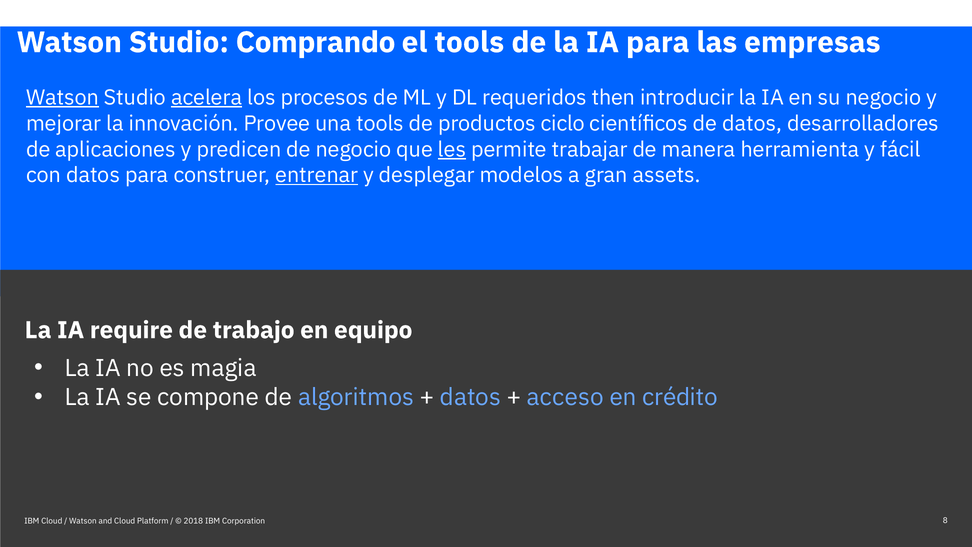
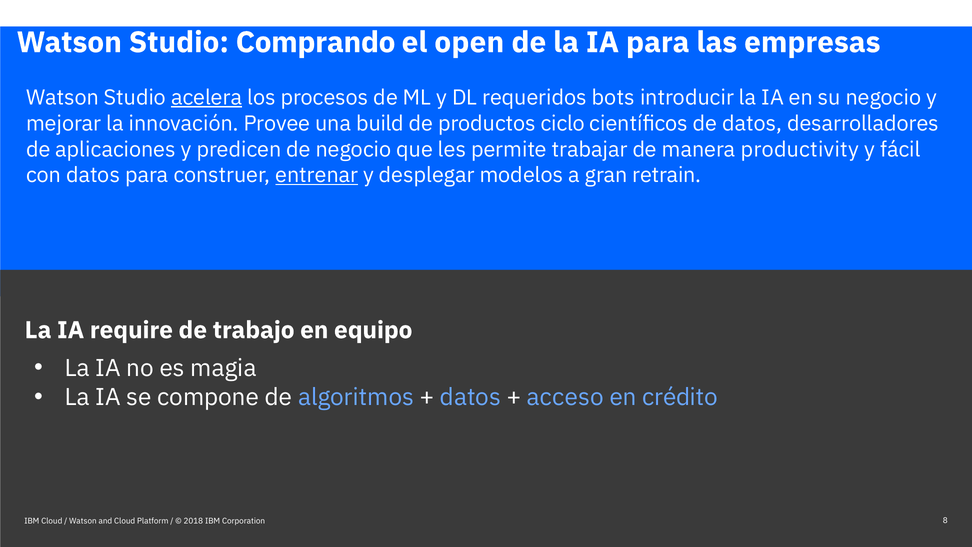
el tools: tools -> open (469, 42)
Watson underline: present -> none (63, 98)
then: then -> bots (613, 98)
una tools: tools -> build (380, 123)
les underline: present -> none (452, 149)
herramienta: herramienta -> productivity (800, 149)
assets: assets -> retrain (667, 175)
